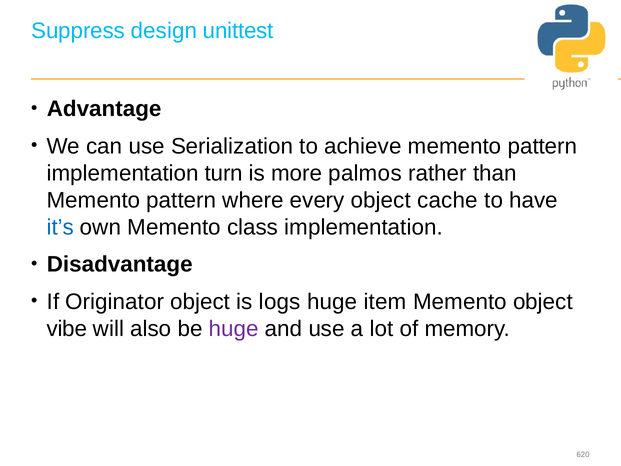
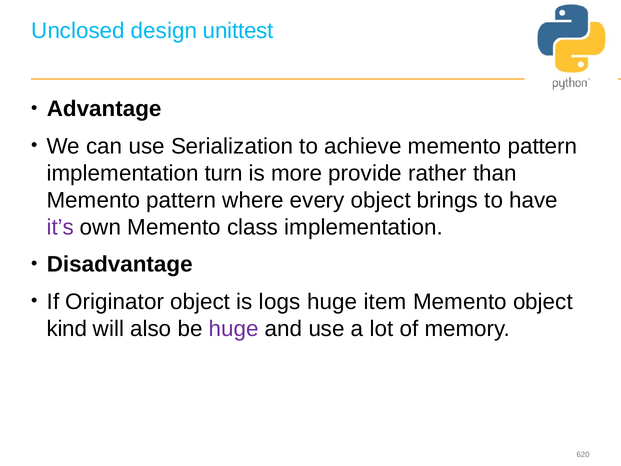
Suppress: Suppress -> Unclosed (78, 31)
palmos: palmos -> provide (365, 173)
cache: cache -> brings (448, 200)
it’s colour: blue -> purple (60, 227)
vibe: vibe -> kind (67, 329)
